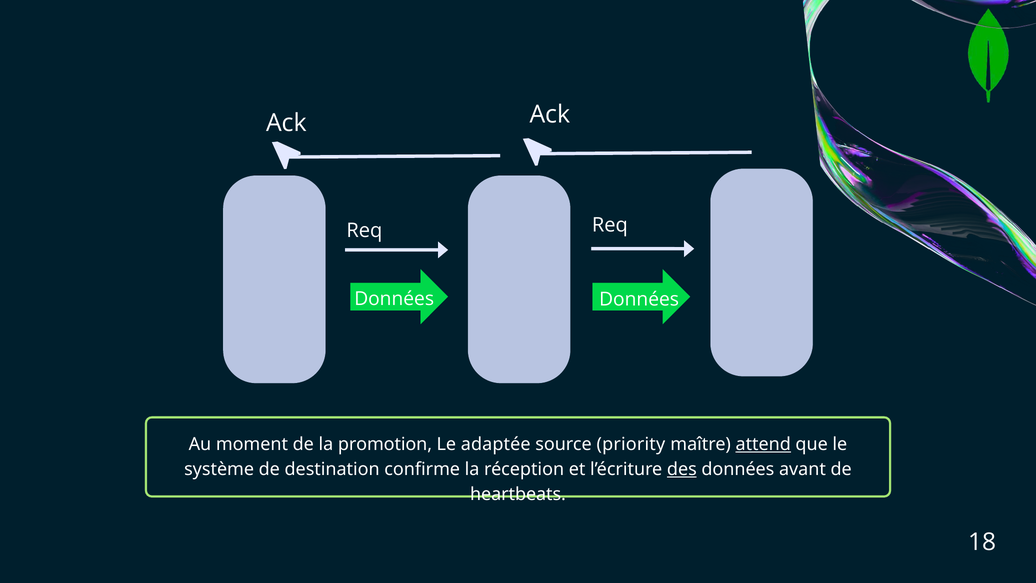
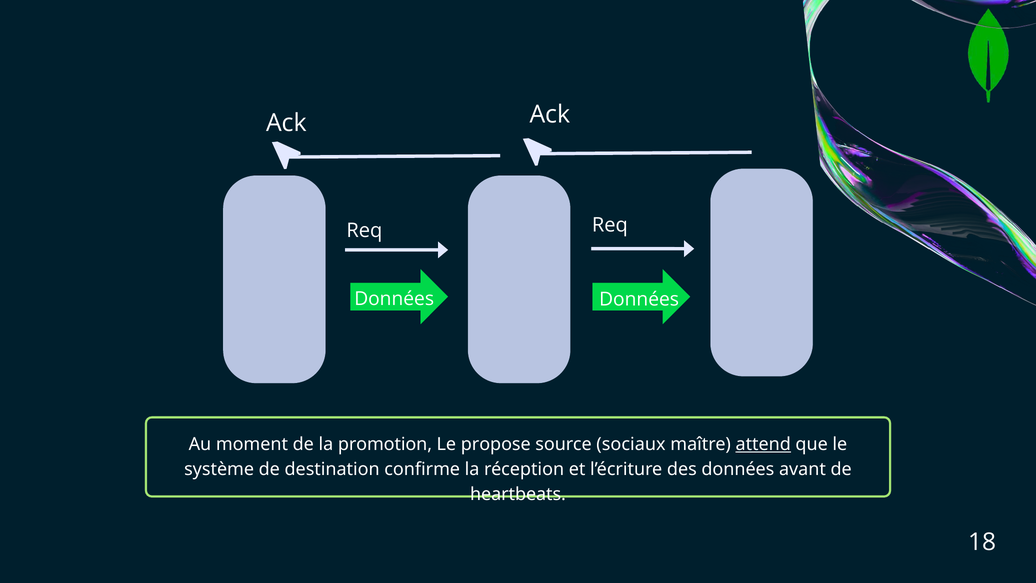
adaptée: adaptée -> propose (496, 444)
priority: priority -> sociaux (631, 444)
des underline: present -> none (682, 469)
